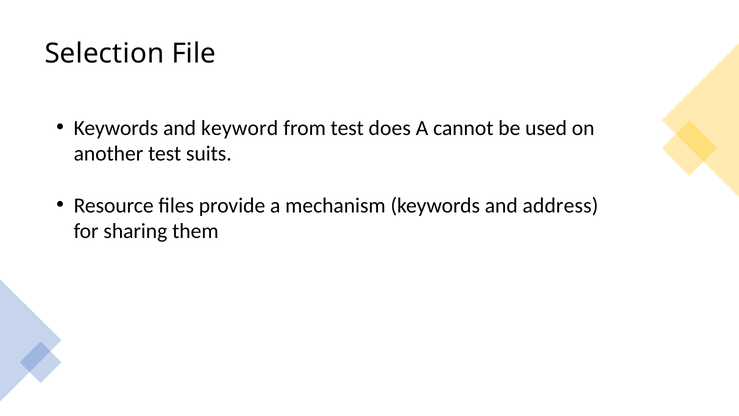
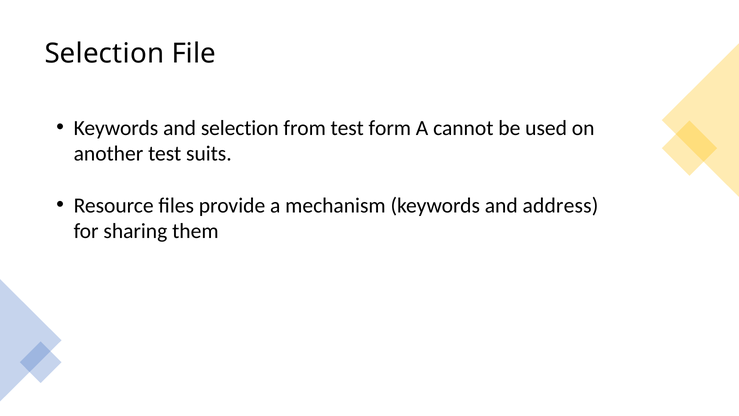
and keyword: keyword -> selection (240, 128)
does: does -> form (390, 128)
